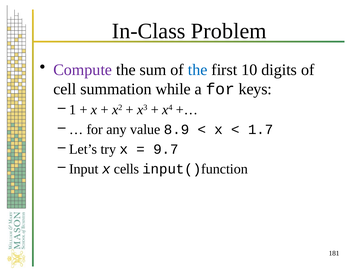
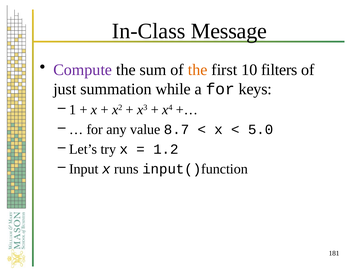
Problem: Problem -> Message (229, 31)
the colour: blue -> orange (198, 70)
digits: digits -> filters (279, 70)
cell: cell -> just (65, 89)
8.9: 8.9 -> 8.7 (177, 129)
1.7: 1.7 -> 5.0 (261, 129)
9.7: 9.7 -> 1.2 (166, 149)
cells: cells -> runs (126, 169)
